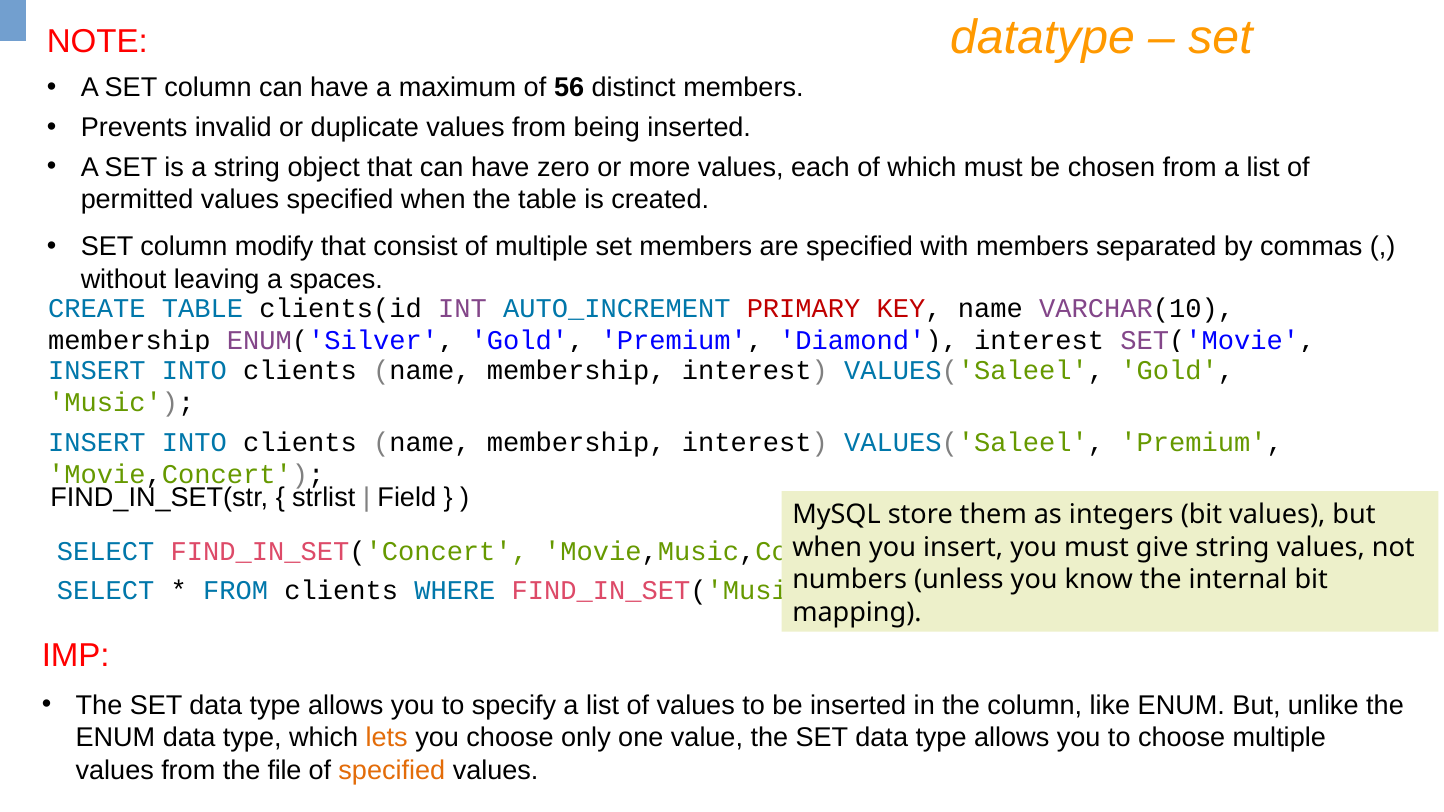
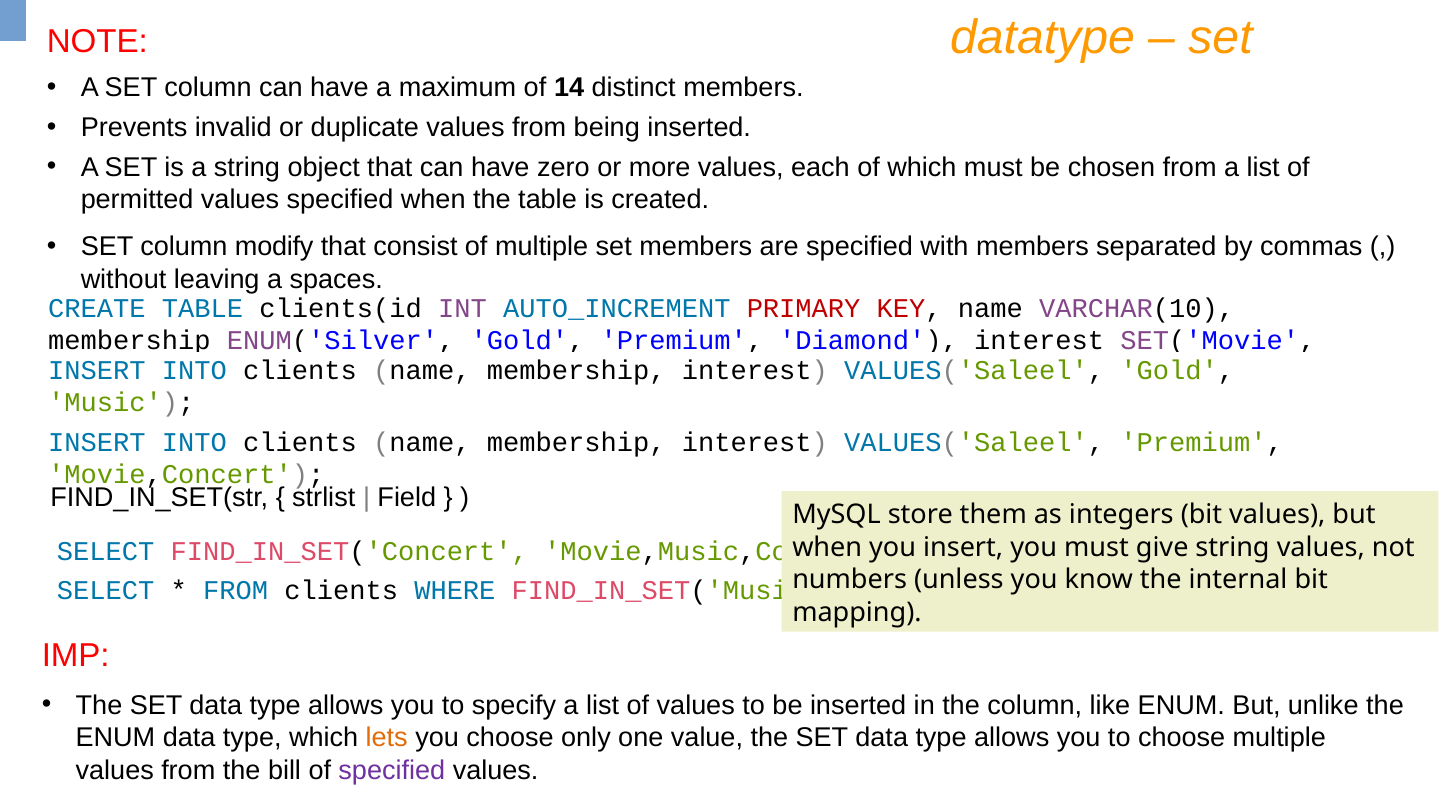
56: 56 -> 14 (569, 88)
file: file -> bill (285, 770)
specified colour: orange -> purple (392, 770)
